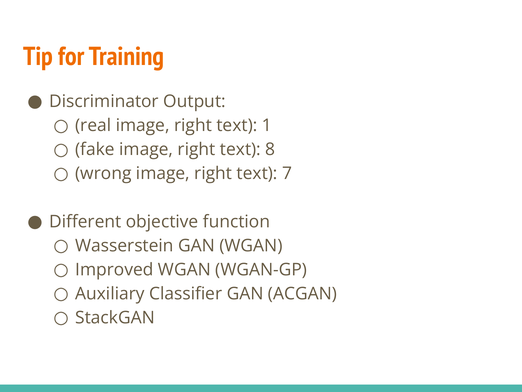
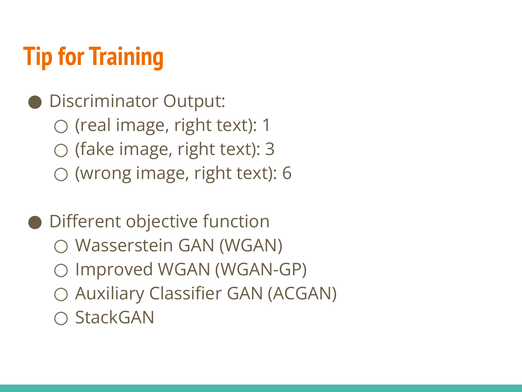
8: 8 -> 3 (270, 149)
7: 7 -> 6 (287, 173)
